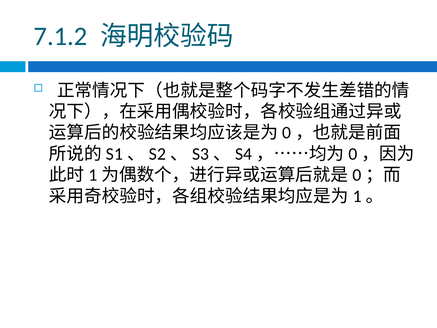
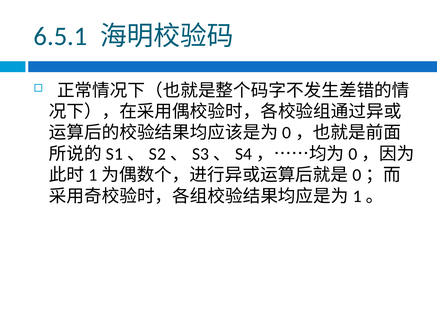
7.1.2: 7.1.2 -> 6.5.1 (60, 36)
